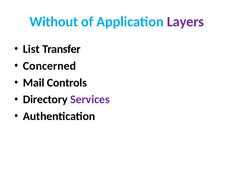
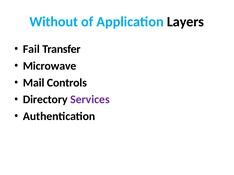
Layers colour: purple -> black (185, 22)
List: List -> Fail (31, 49)
Concerned: Concerned -> Microwave (50, 66)
